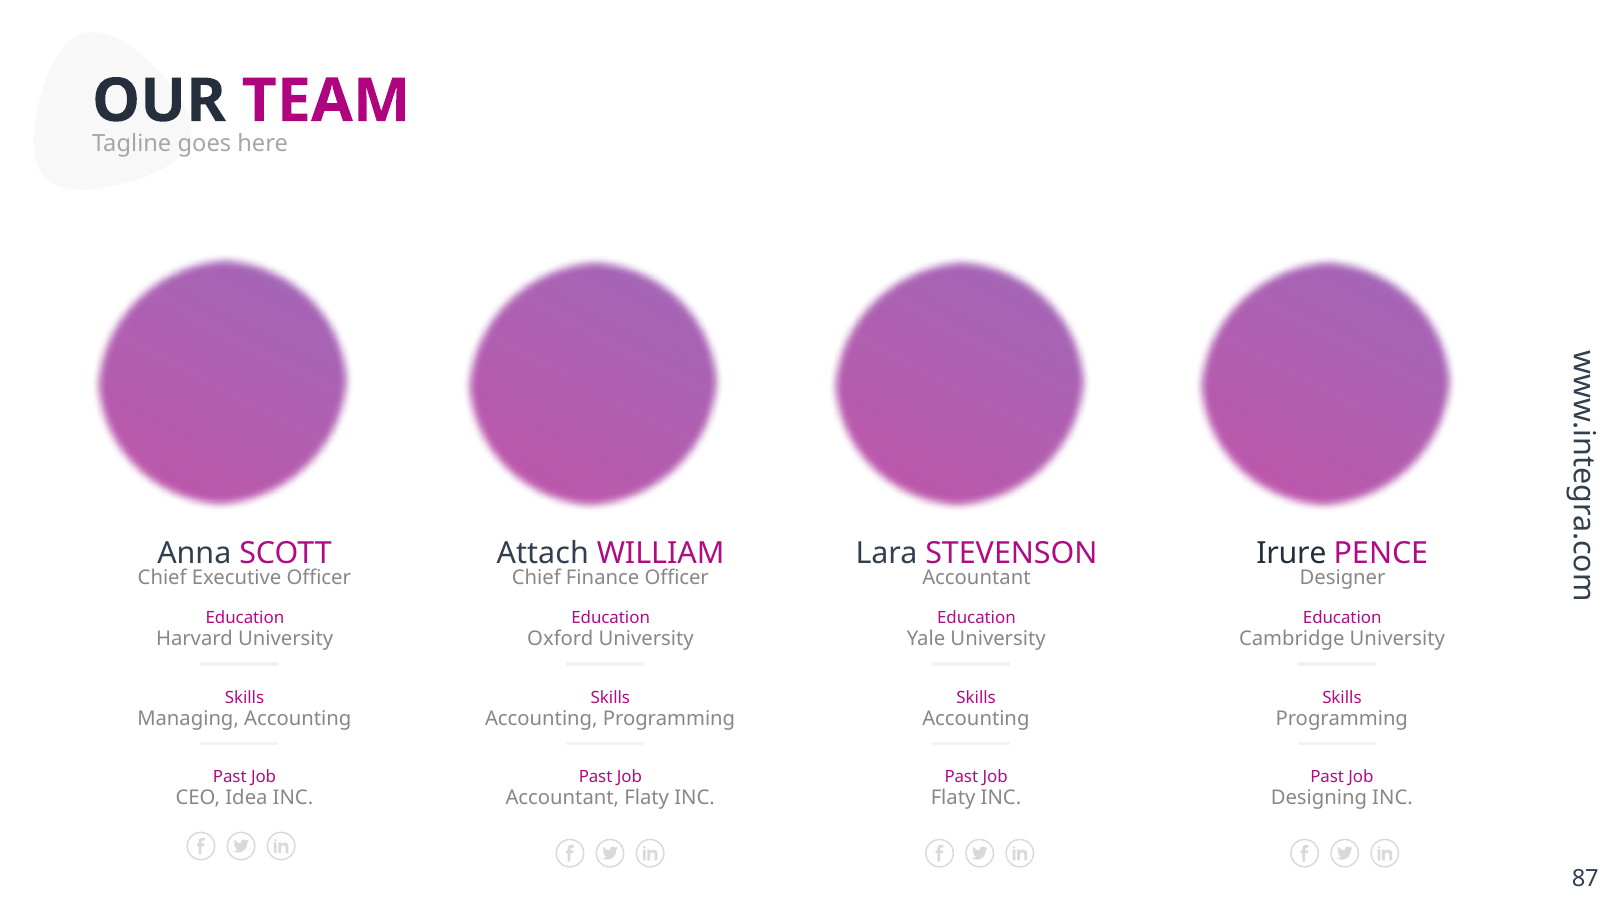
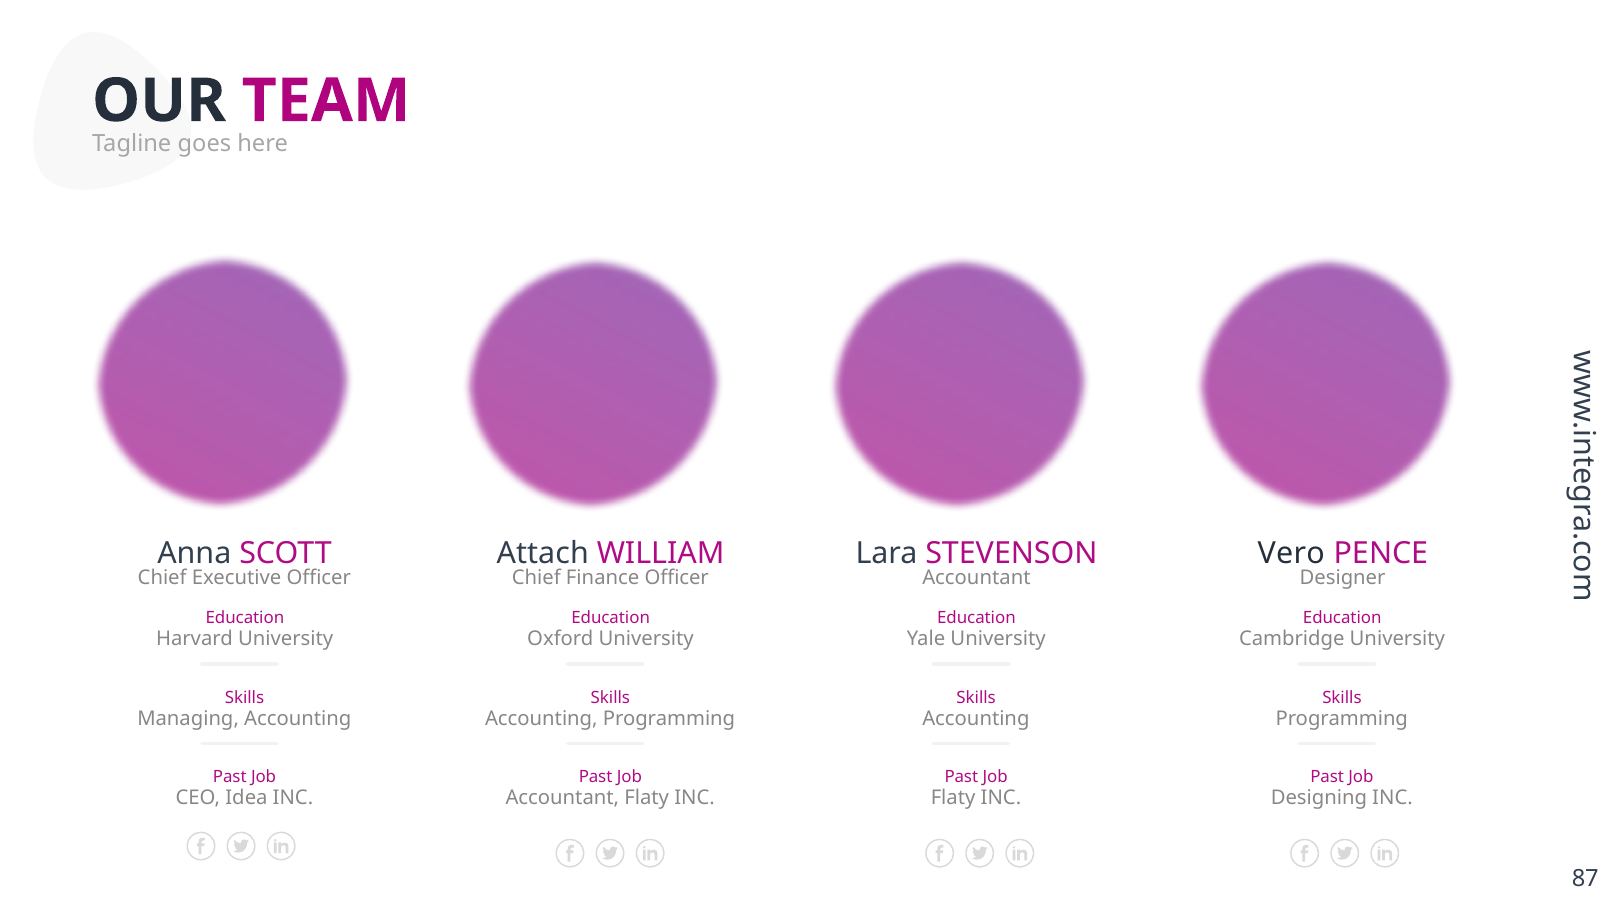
Irure: Irure -> Vero (1291, 554)
